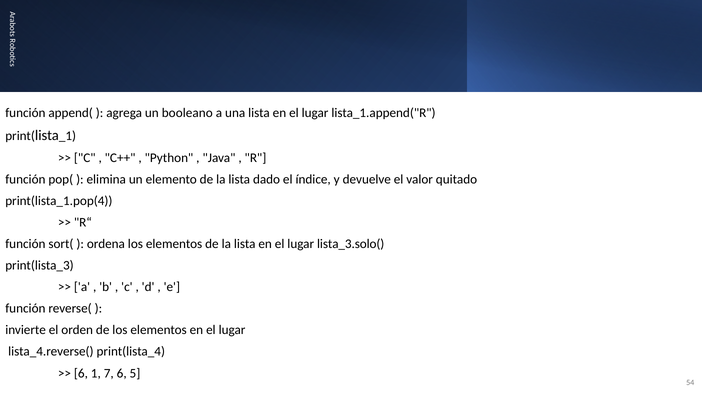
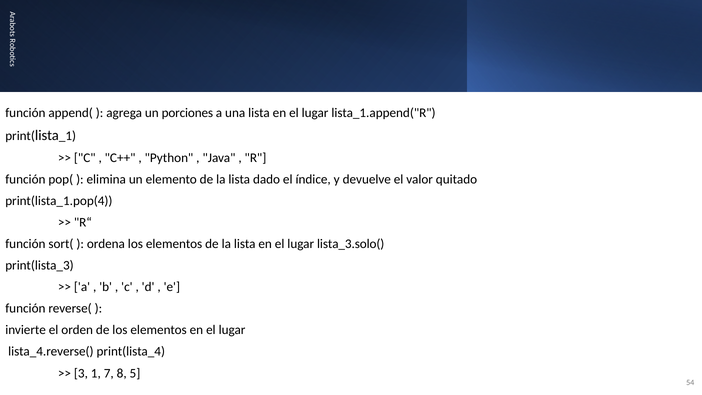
booleano: booleano -> porciones (187, 113)
6: 6 -> 3 (81, 373)
7 6: 6 -> 8 (122, 373)
